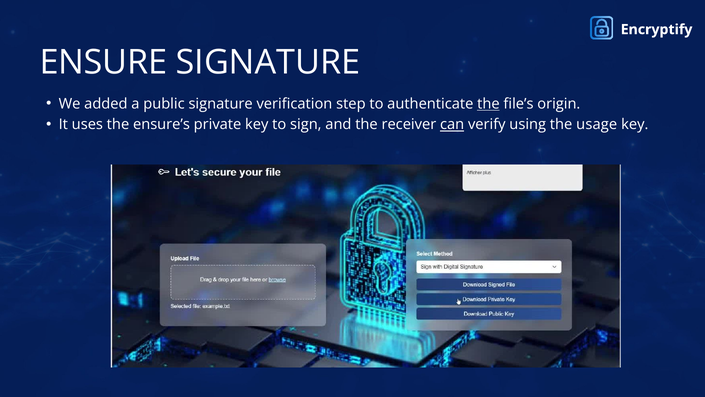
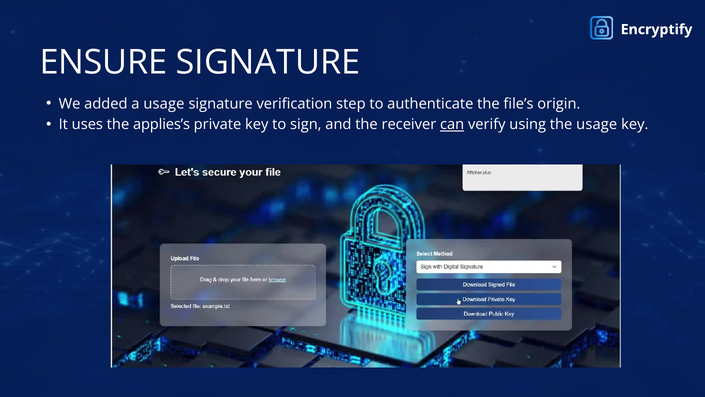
a public: public -> usage (164, 104)
the underline: present -> none (488, 104)
ensure’s: ensure’s -> applies’s (162, 124)
